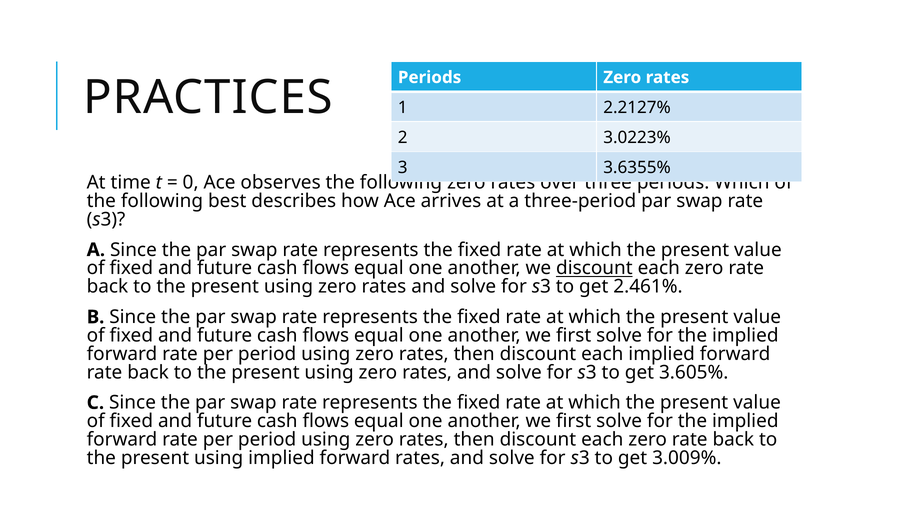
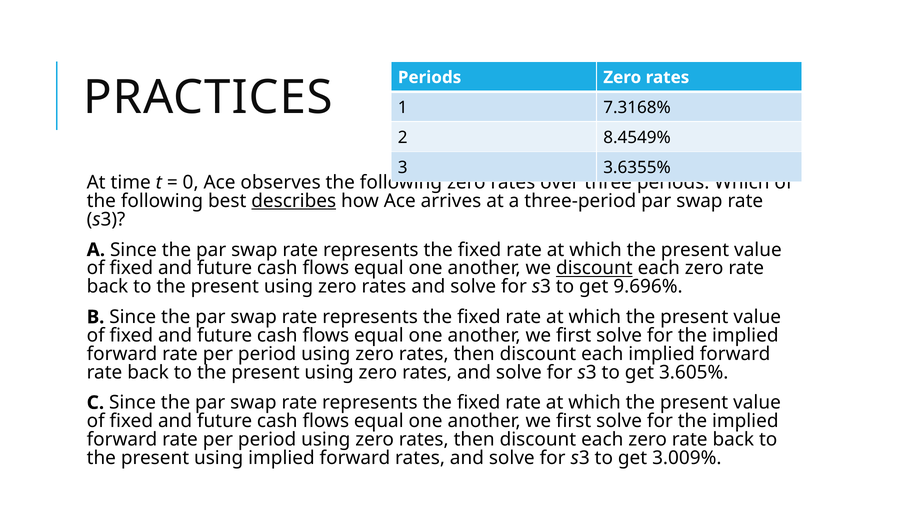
2.2127%: 2.2127% -> 7.3168% (637, 107)
3.0223%: 3.0223% -> 8.4549% (637, 138)
describes underline: none -> present (294, 201)
2.461%: 2.461% -> 9.696% (648, 287)
